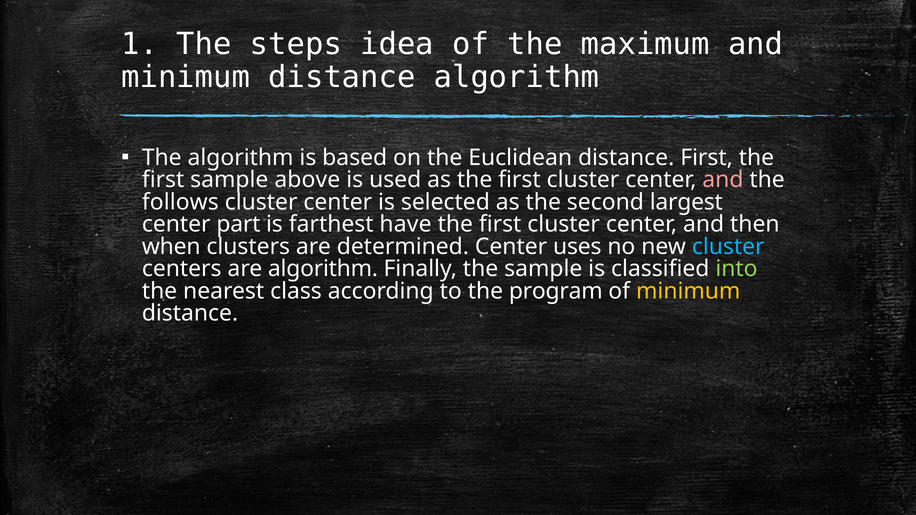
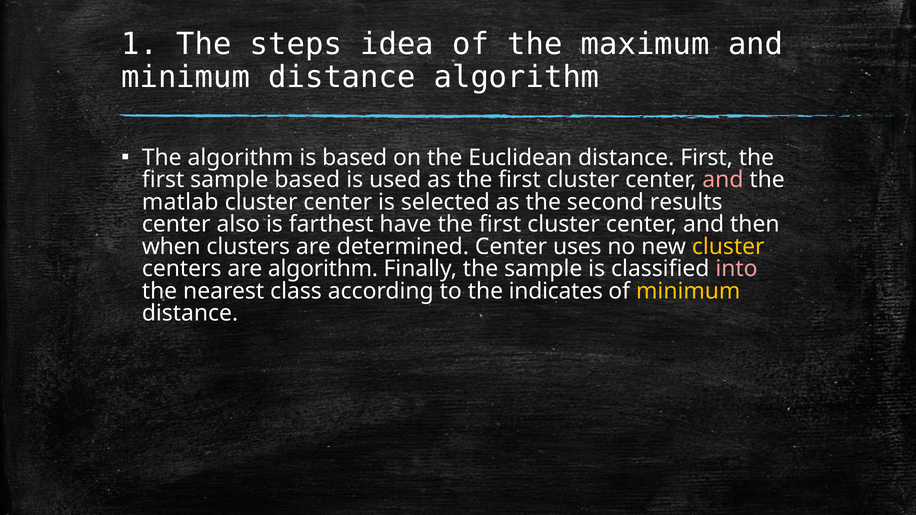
sample above: above -> based (307, 180)
follows: follows -> matlab (180, 202)
largest: largest -> results (686, 202)
part: part -> also (238, 225)
cluster colour: light blue -> yellow (728, 247)
into colour: light green -> pink (736, 269)
program: program -> indicates (556, 291)
